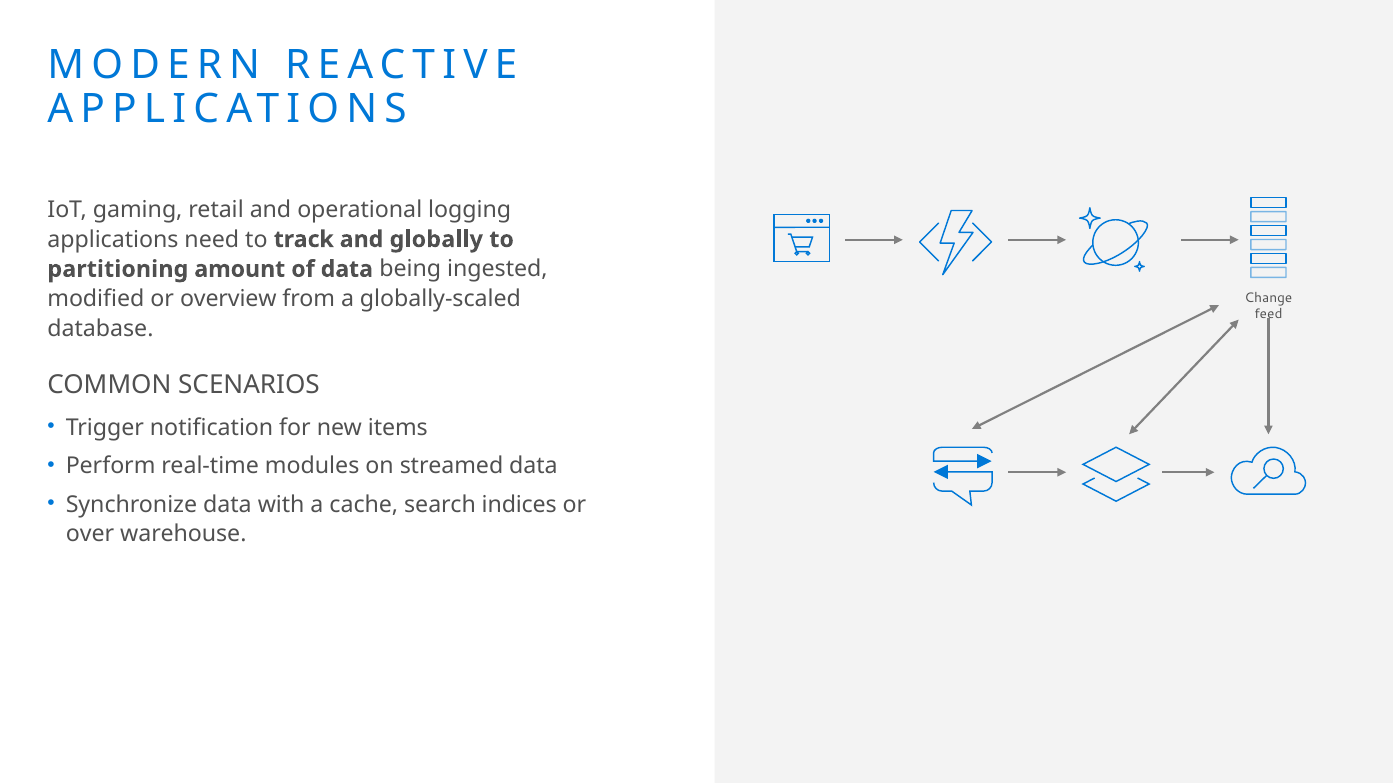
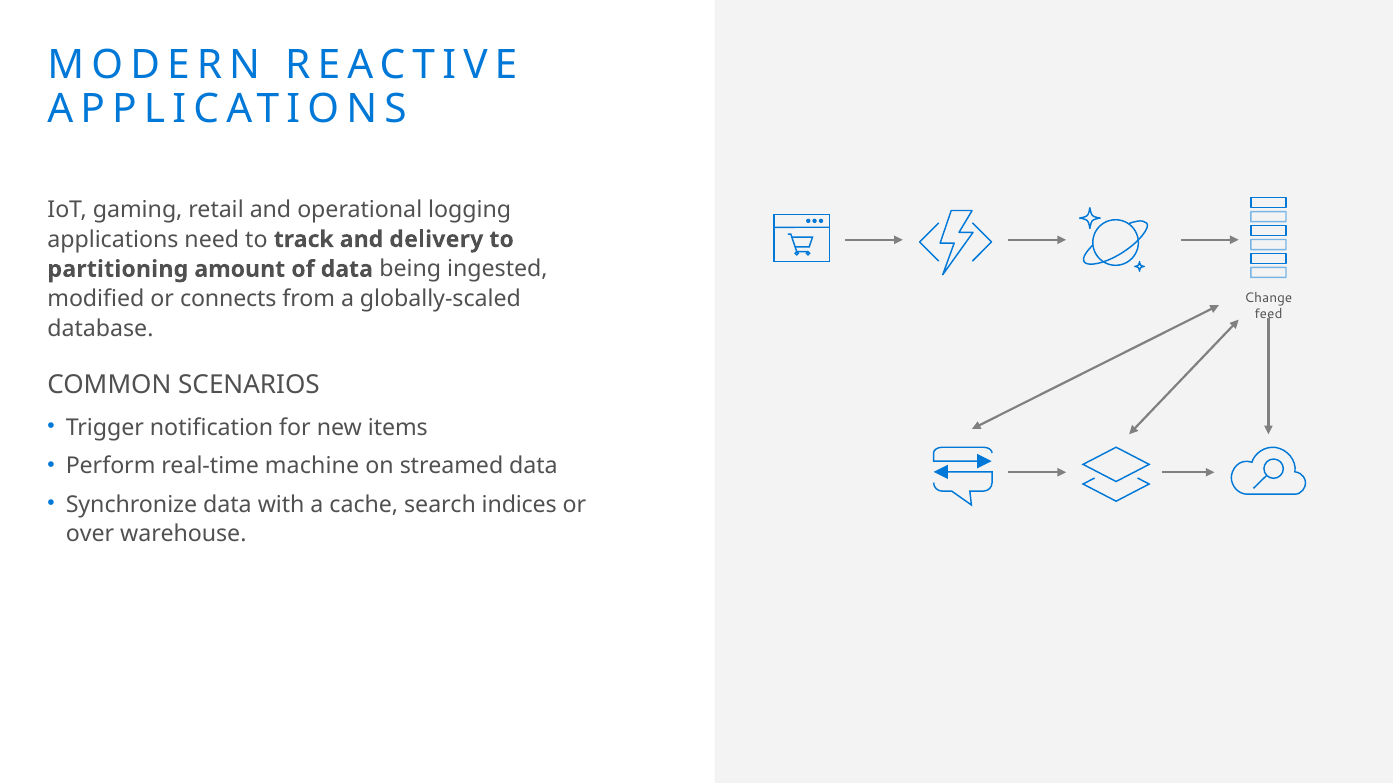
globally: globally -> delivery (436, 240)
overview: overview -> connects (228, 299)
modules: modules -> machine (312, 466)
